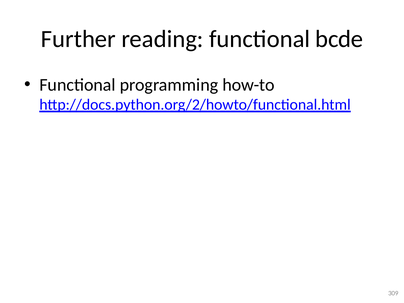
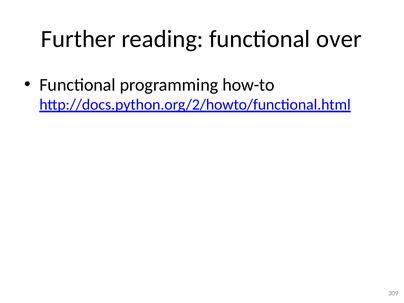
bcde: bcde -> over (339, 39)
